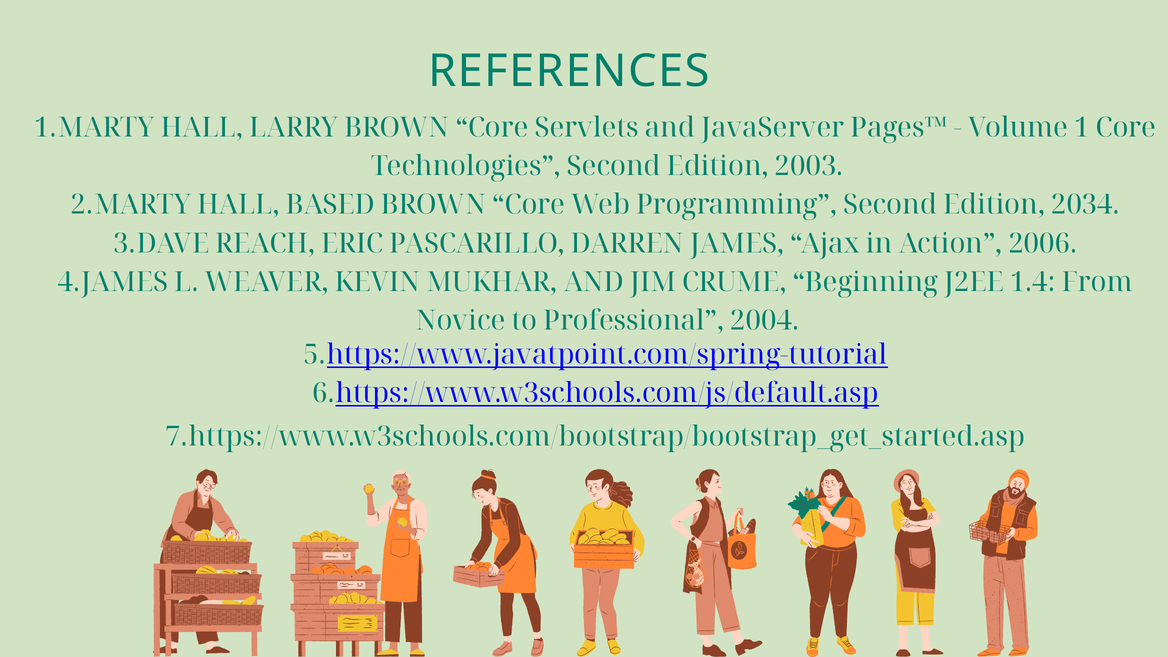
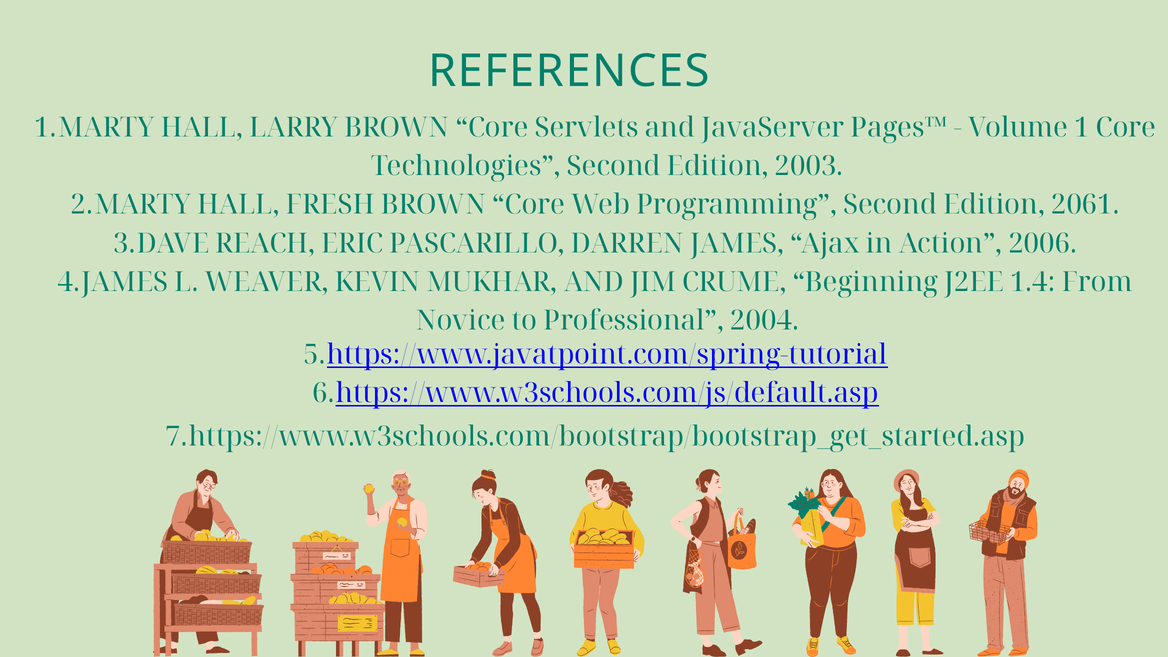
BASED: BASED -> FRESH (330, 205)
2034: 2034 -> 2061 (1085, 205)
